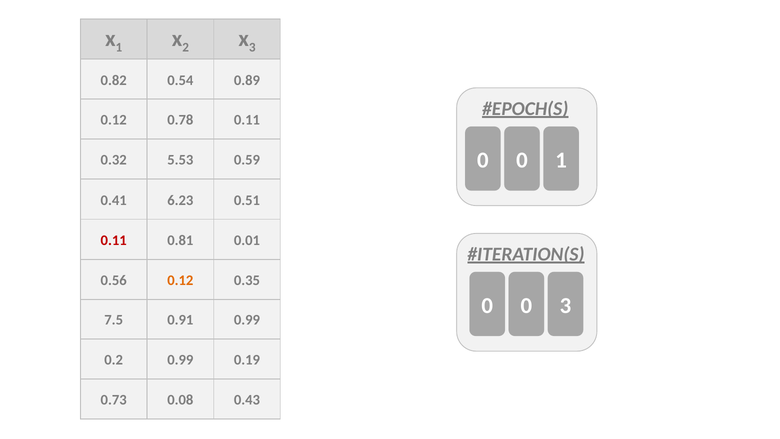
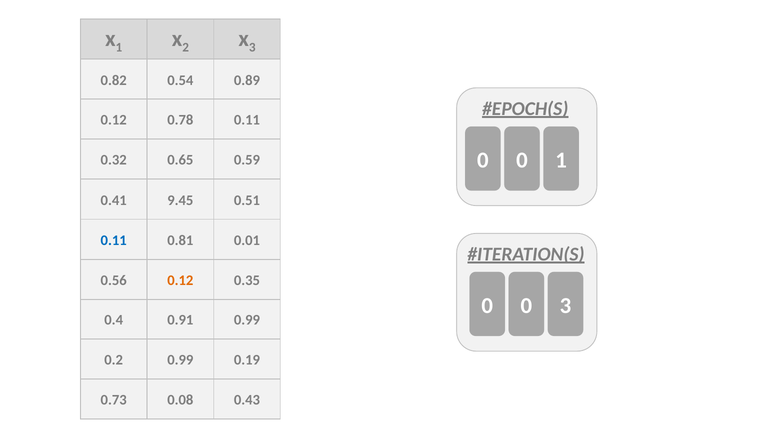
5.53: 5.53 -> 0.65 (180, 160)
6.23: 6.23 -> 9.45 (180, 200)
0.11 colour: red -> blue (114, 240)
7.5: 7.5 -> 0.4 (114, 320)
